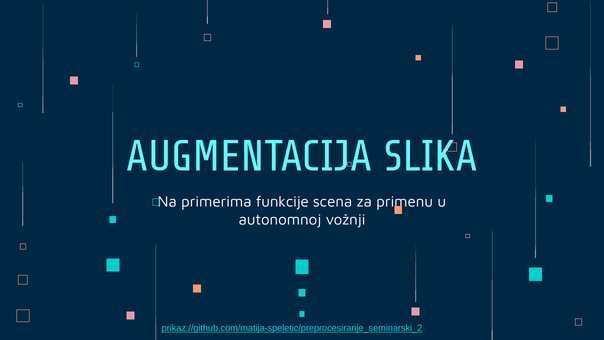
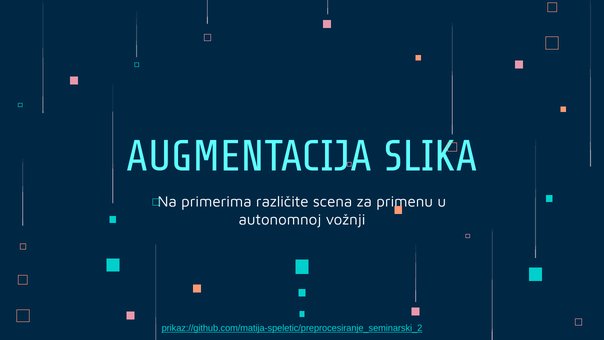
funkcije: funkcije -> različite (282, 201)
